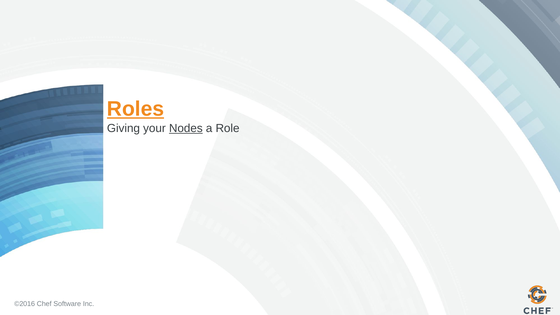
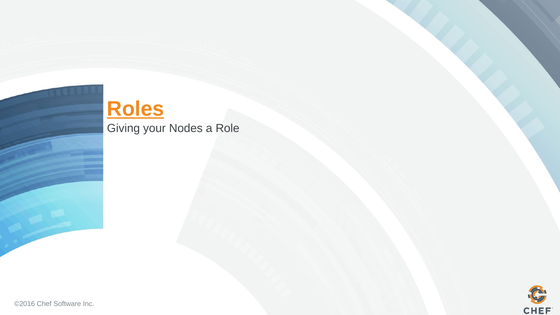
Nodes underline: present -> none (186, 128)
